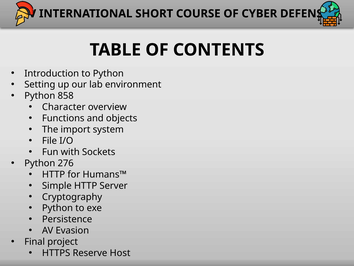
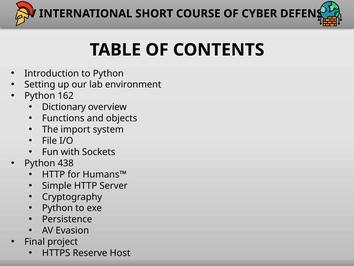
858: 858 -> 162 (66, 96)
Character: Character -> Dictionary (64, 107)
276: 276 -> 438 (66, 163)
